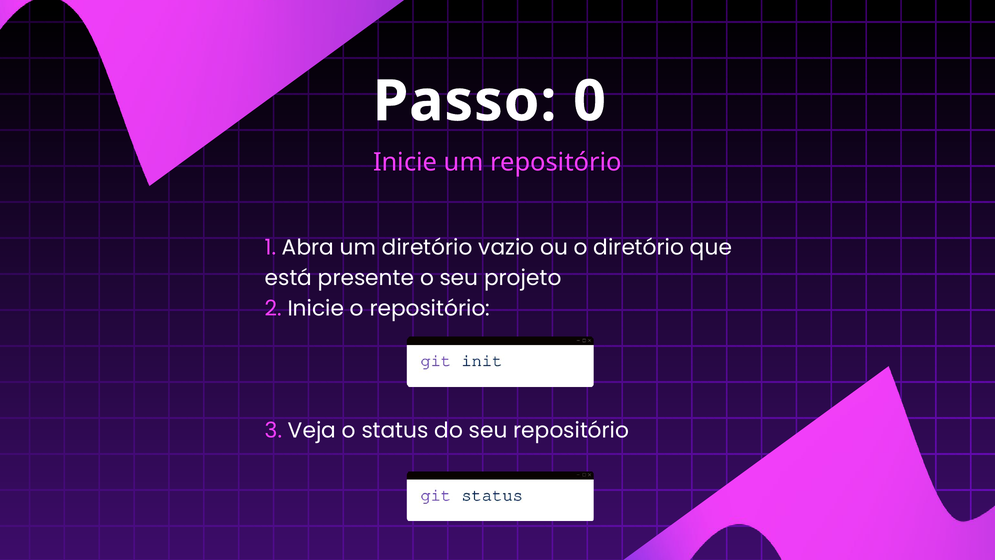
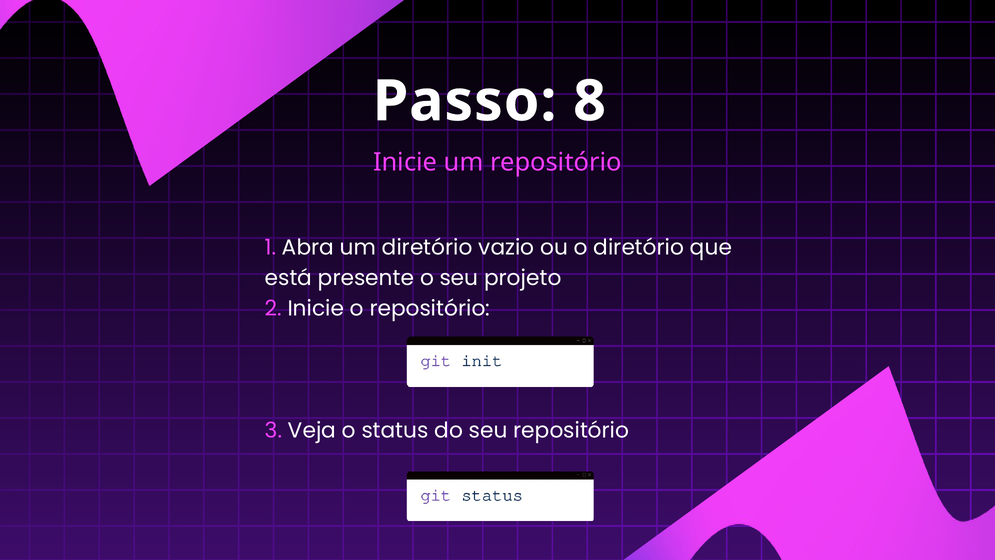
0: 0 -> 8 (590, 101)
